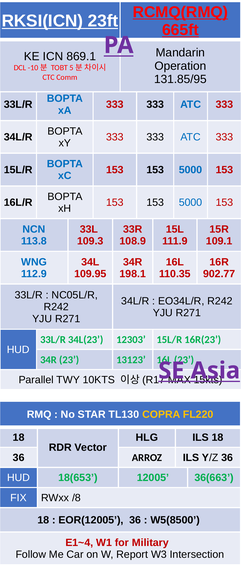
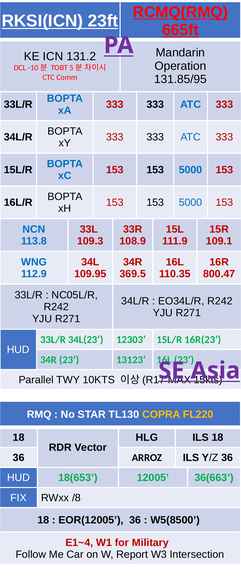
869.1: 869.1 -> 131.2 (81, 56)
198.1: 198.1 -> 369.5 (133, 274)
902.77: 902.77 -> 800.47 (219, 274)
